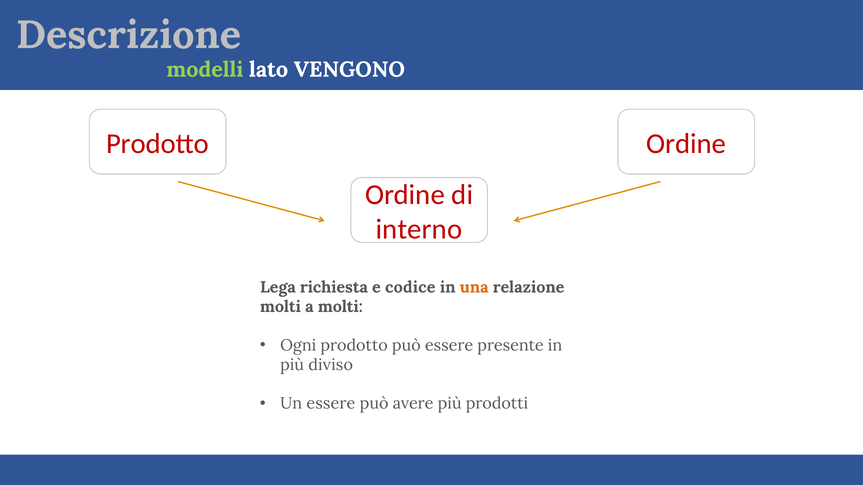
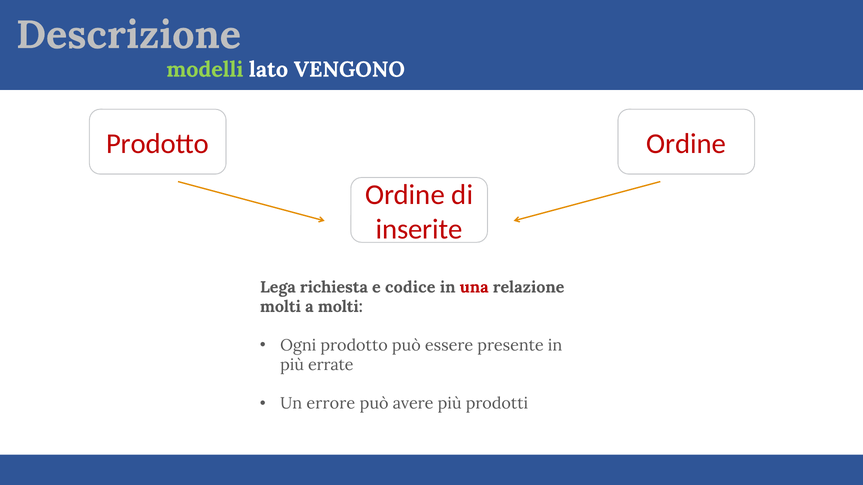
interno: interno -> inserite (419, 229)
una colour: orange -> red (474, 287)
diviso: diviso -> errate (331, 365)
Un essere: essere -> errore (331, 404)
